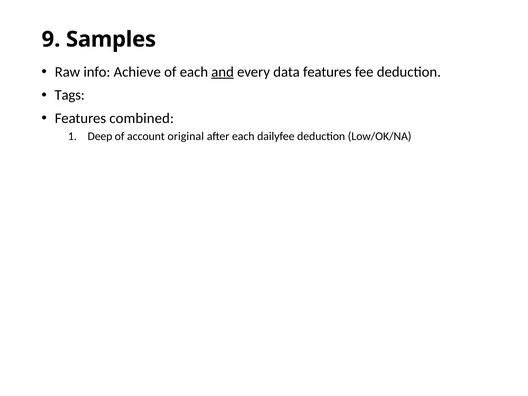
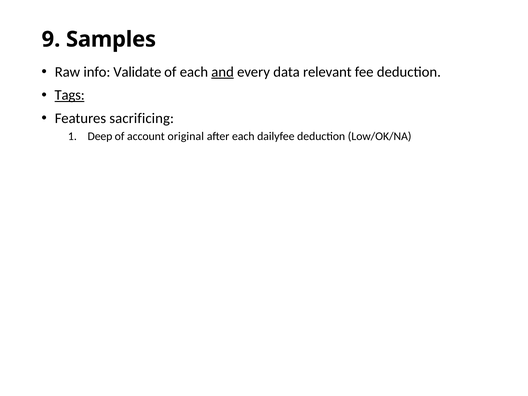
Achieve: Achieve -> Validate (137, 72)
data features: features -> relevant (327, 72)
Tags underline: none -> present (70, 95)
combined: combined -> sacrificing (142, 118)
